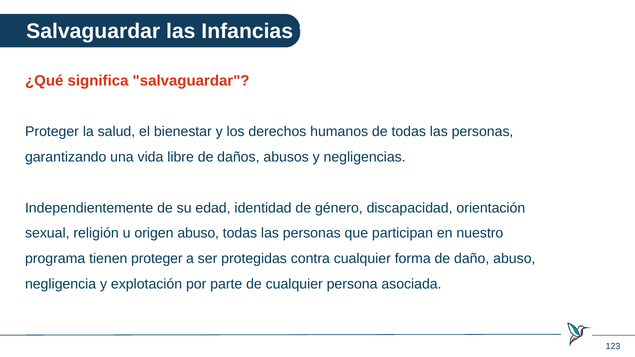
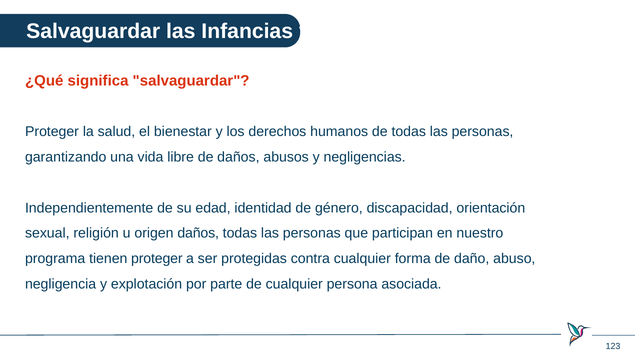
origen abuso: abuso -> daños (198, 233)
